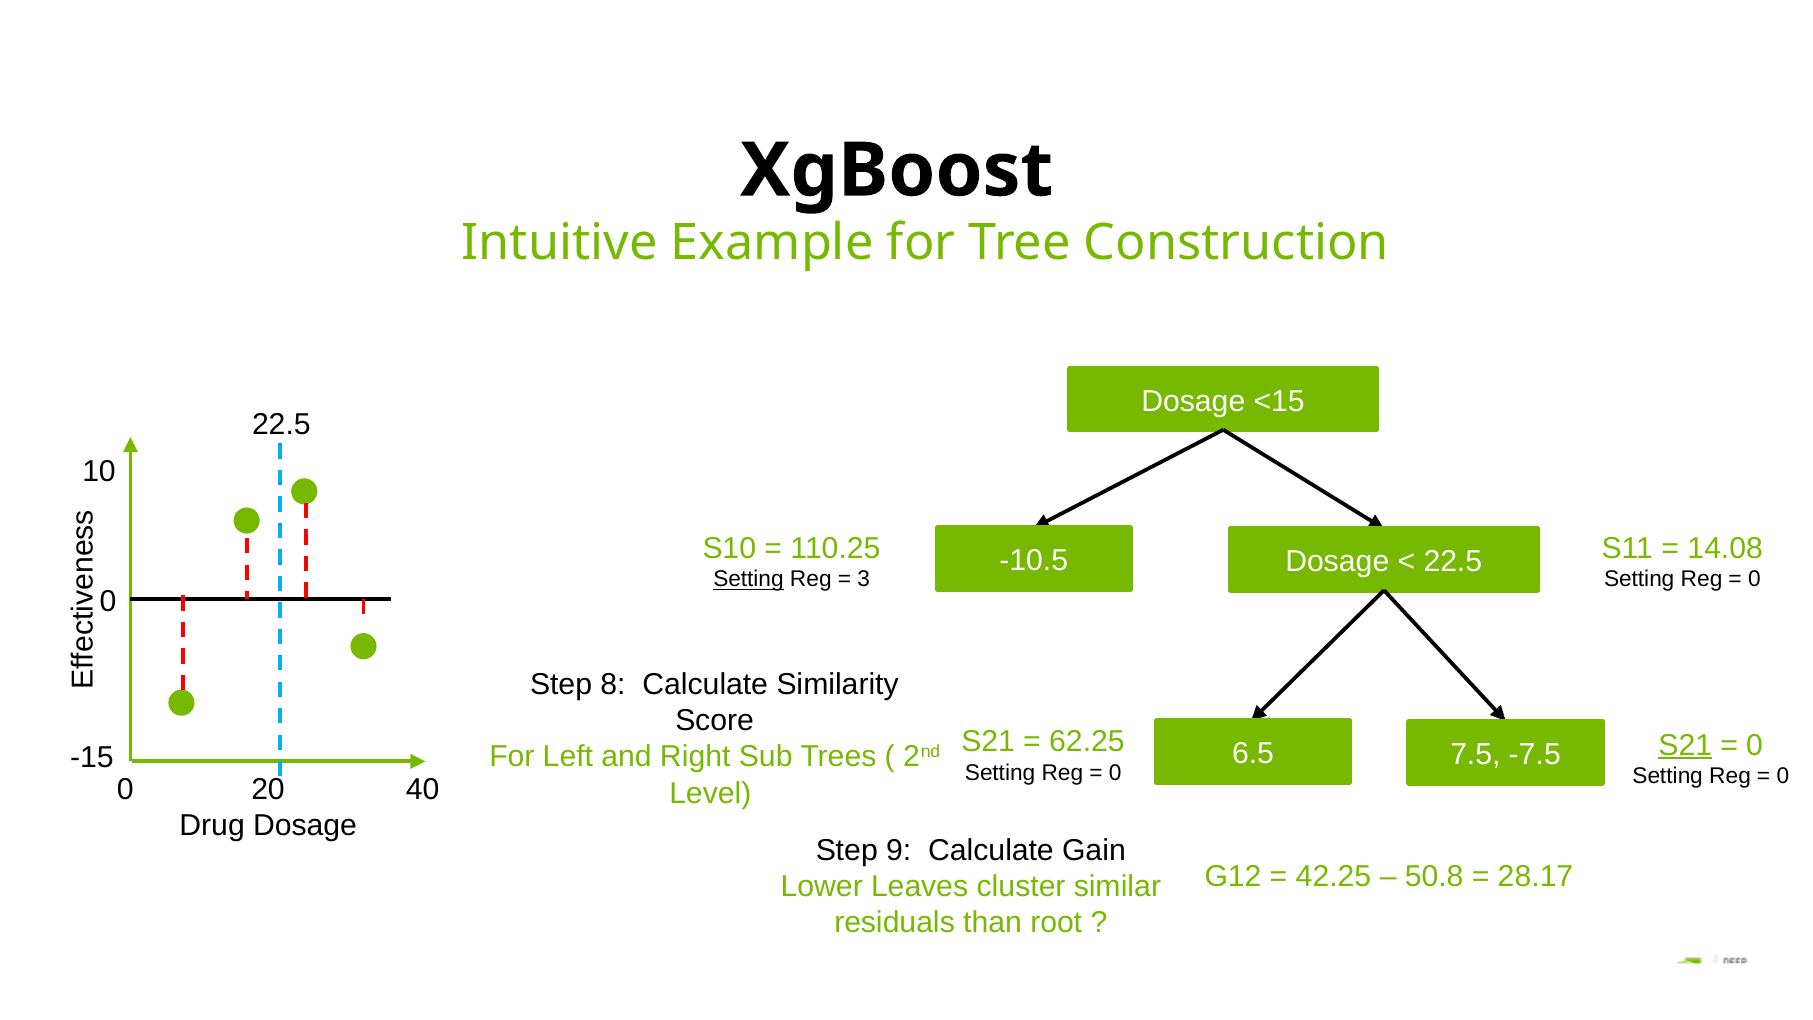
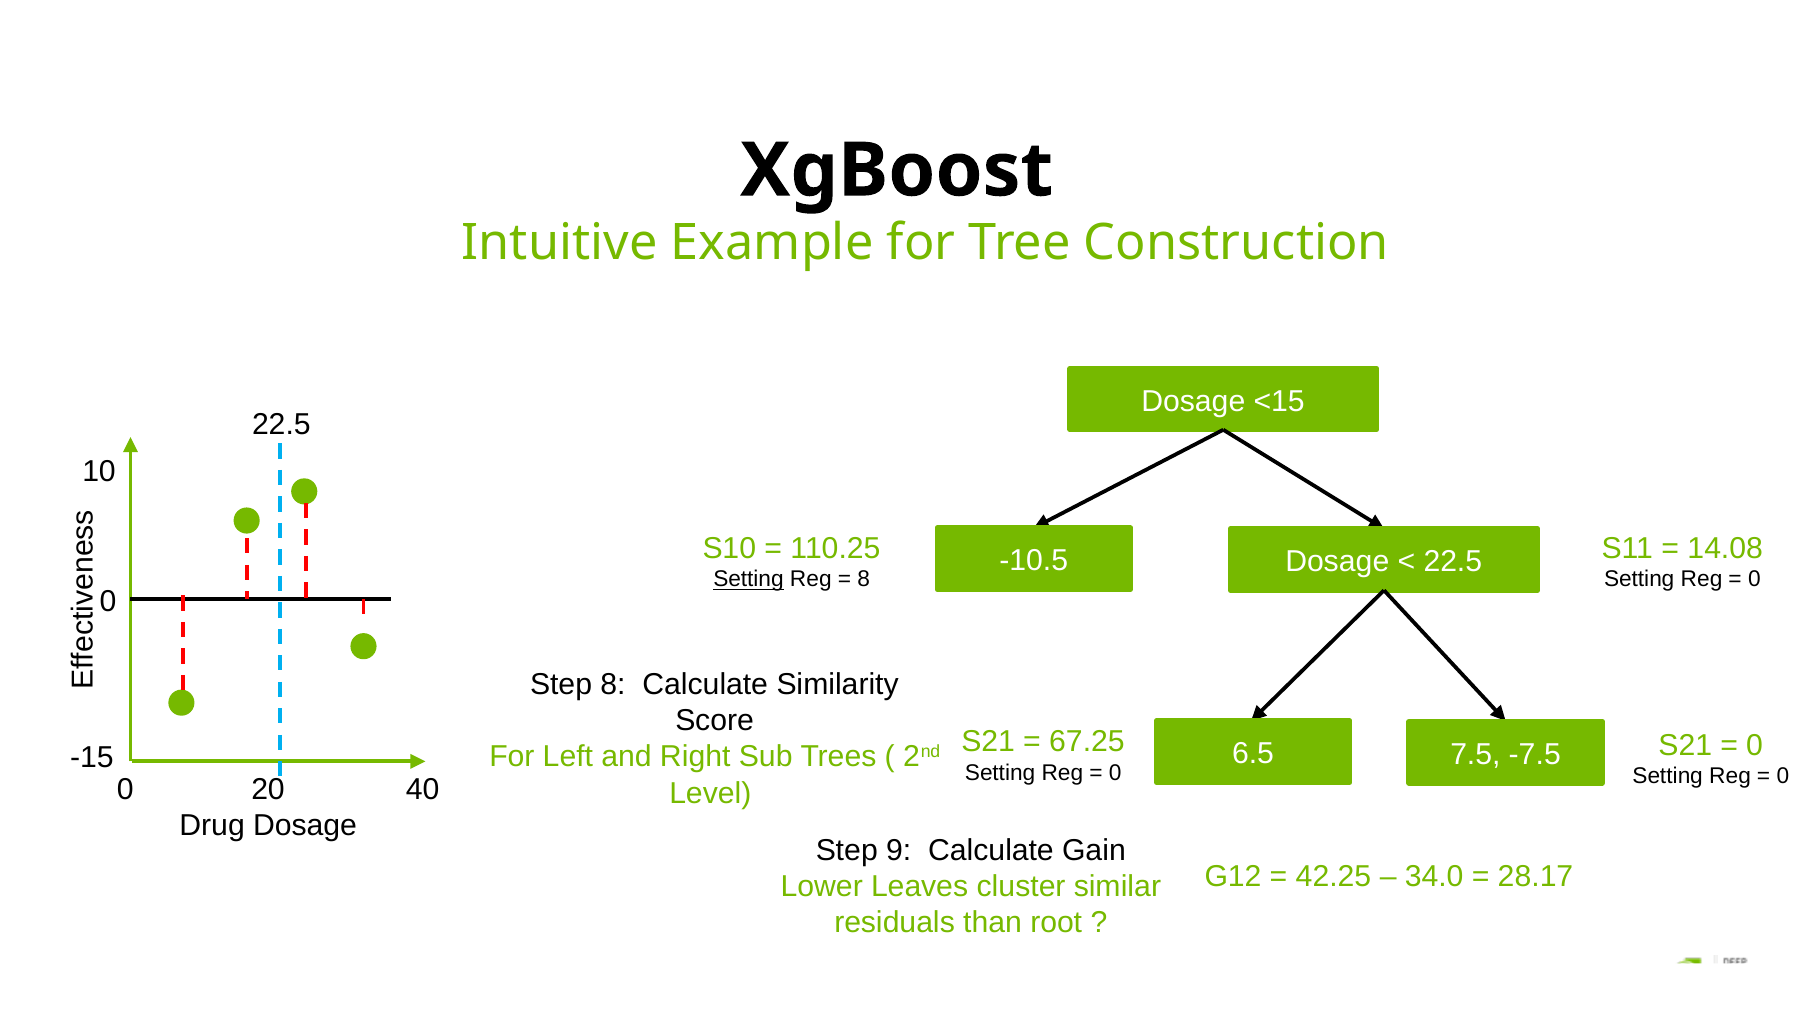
3: 3 -> 8 (864, 579)
62.25: 62.25 -> 67.25 (1087, 741)
S21 underline: present -> none (1685, 745)
50.8: 50.8 -> 34.0 (1434, 877)
